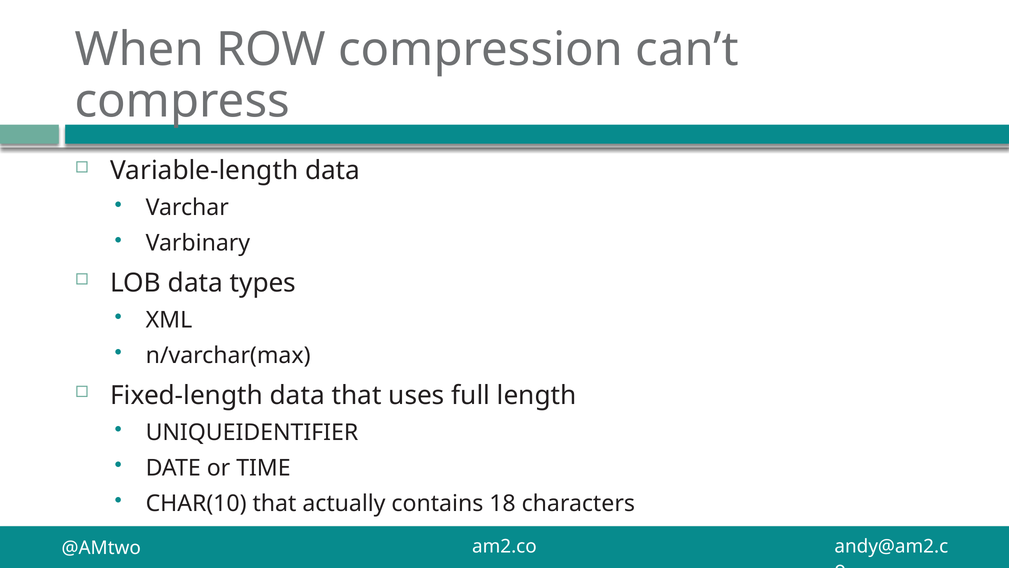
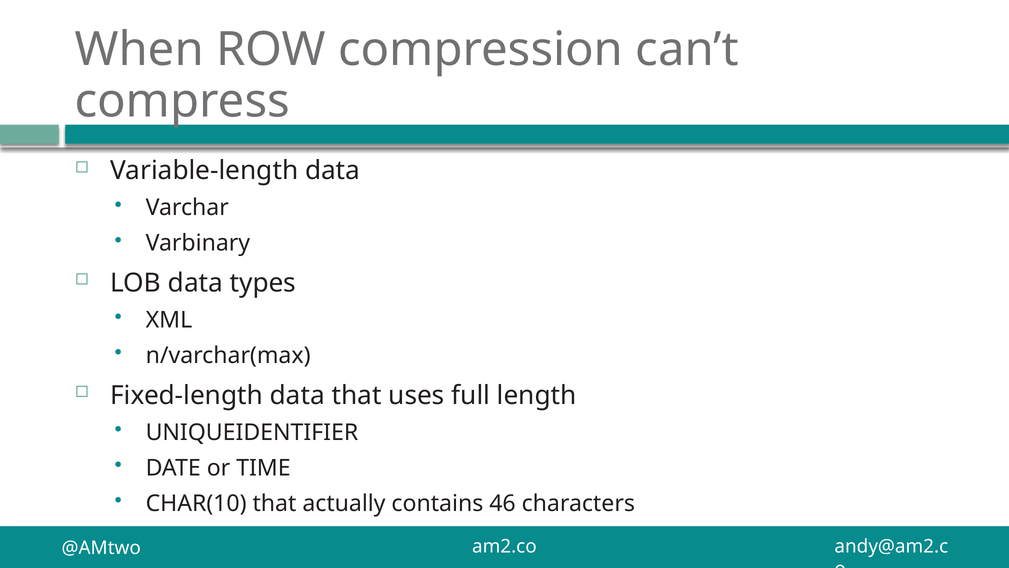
18: 18 -> 46 (502, 503)
